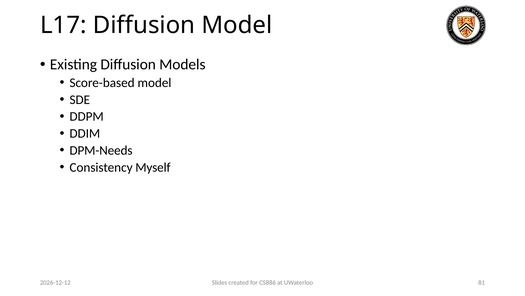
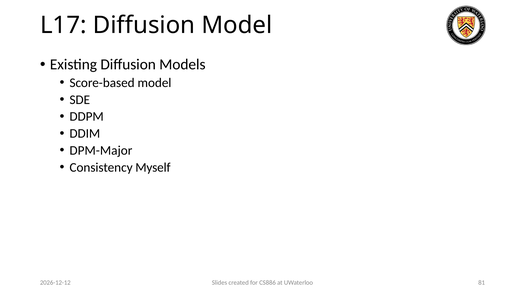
DPM-Needs: DPM-Needs -> DPM-Major (101, 150)
